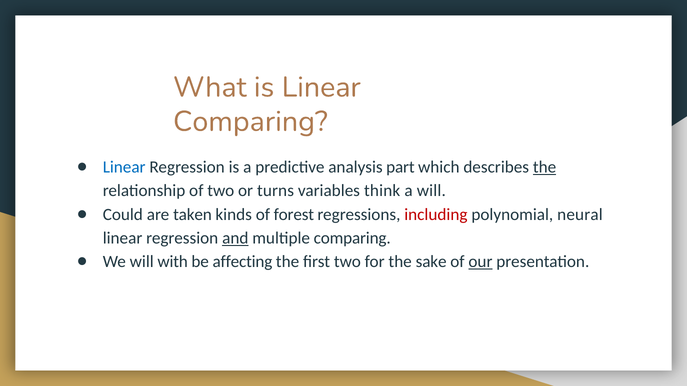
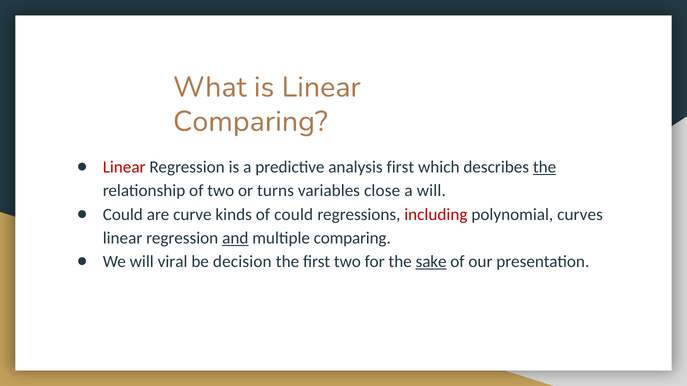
Linear colour: blue -> red (124, 167)
analysis part: part -> first (400, 167)
think: think -> close (382, 191)
taken: taken -> curve (192, 215)
of forest: forest -> could (294, 215)
neural: neural -> curves (580, 215)
with: with -> viral (173, 262)
affecting: affecting -> decision (242, 262)
sake underline: none -> present (431, 262)
our underline: present -> none (480, 262)
